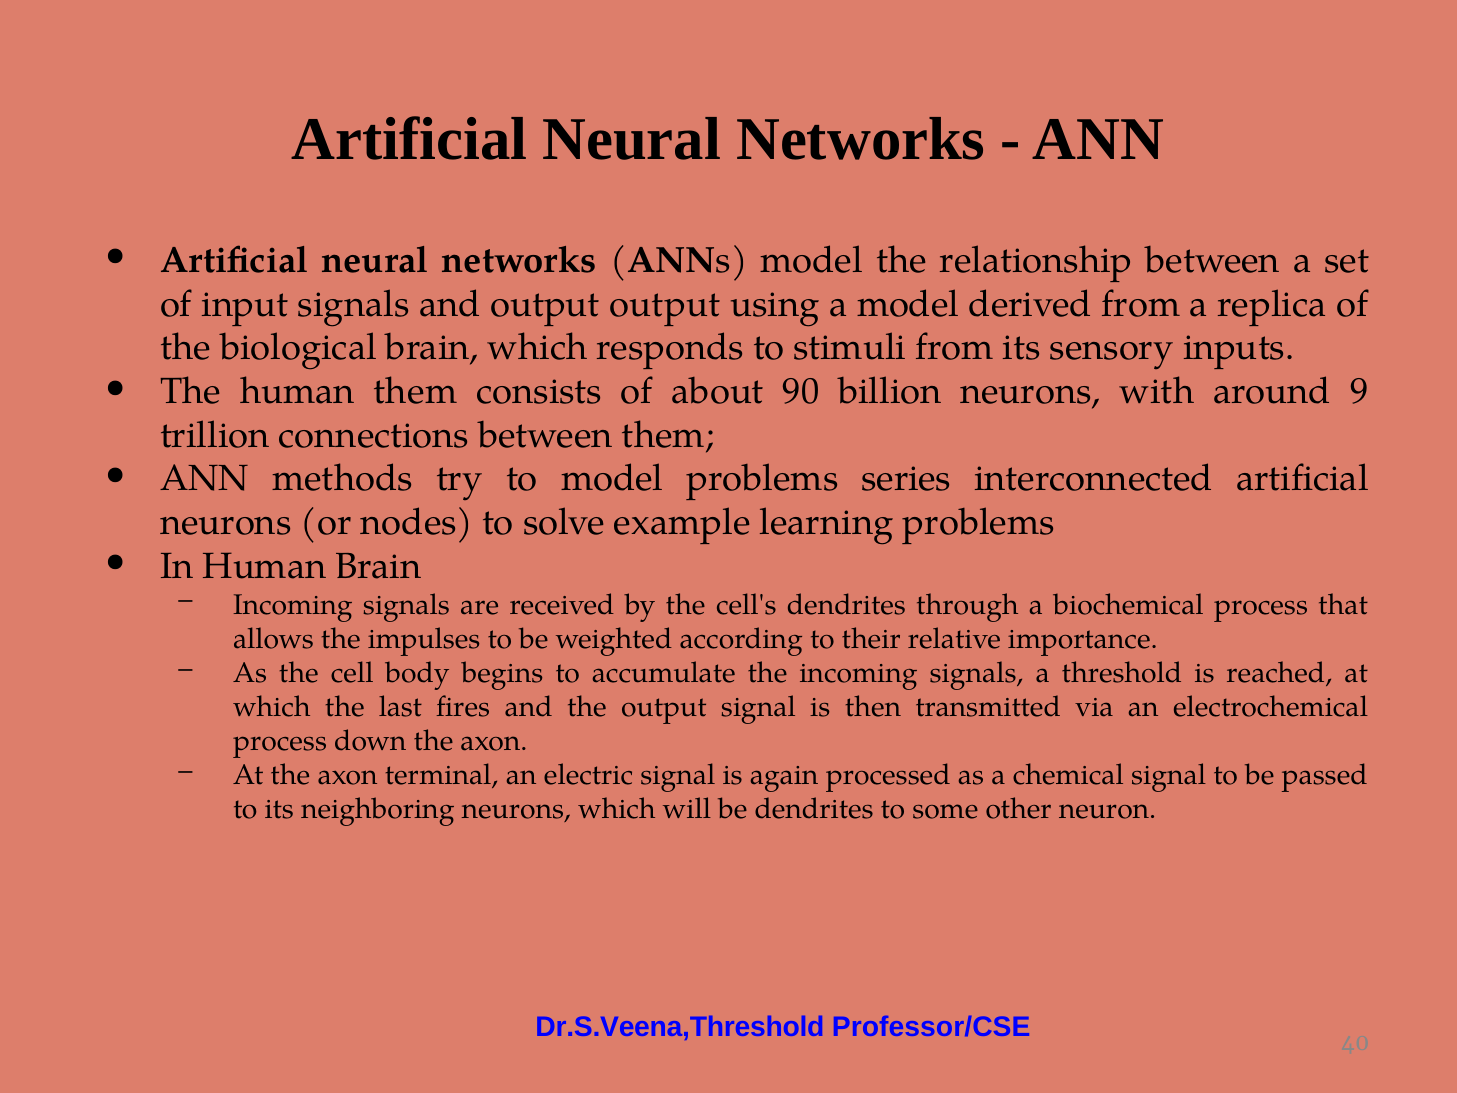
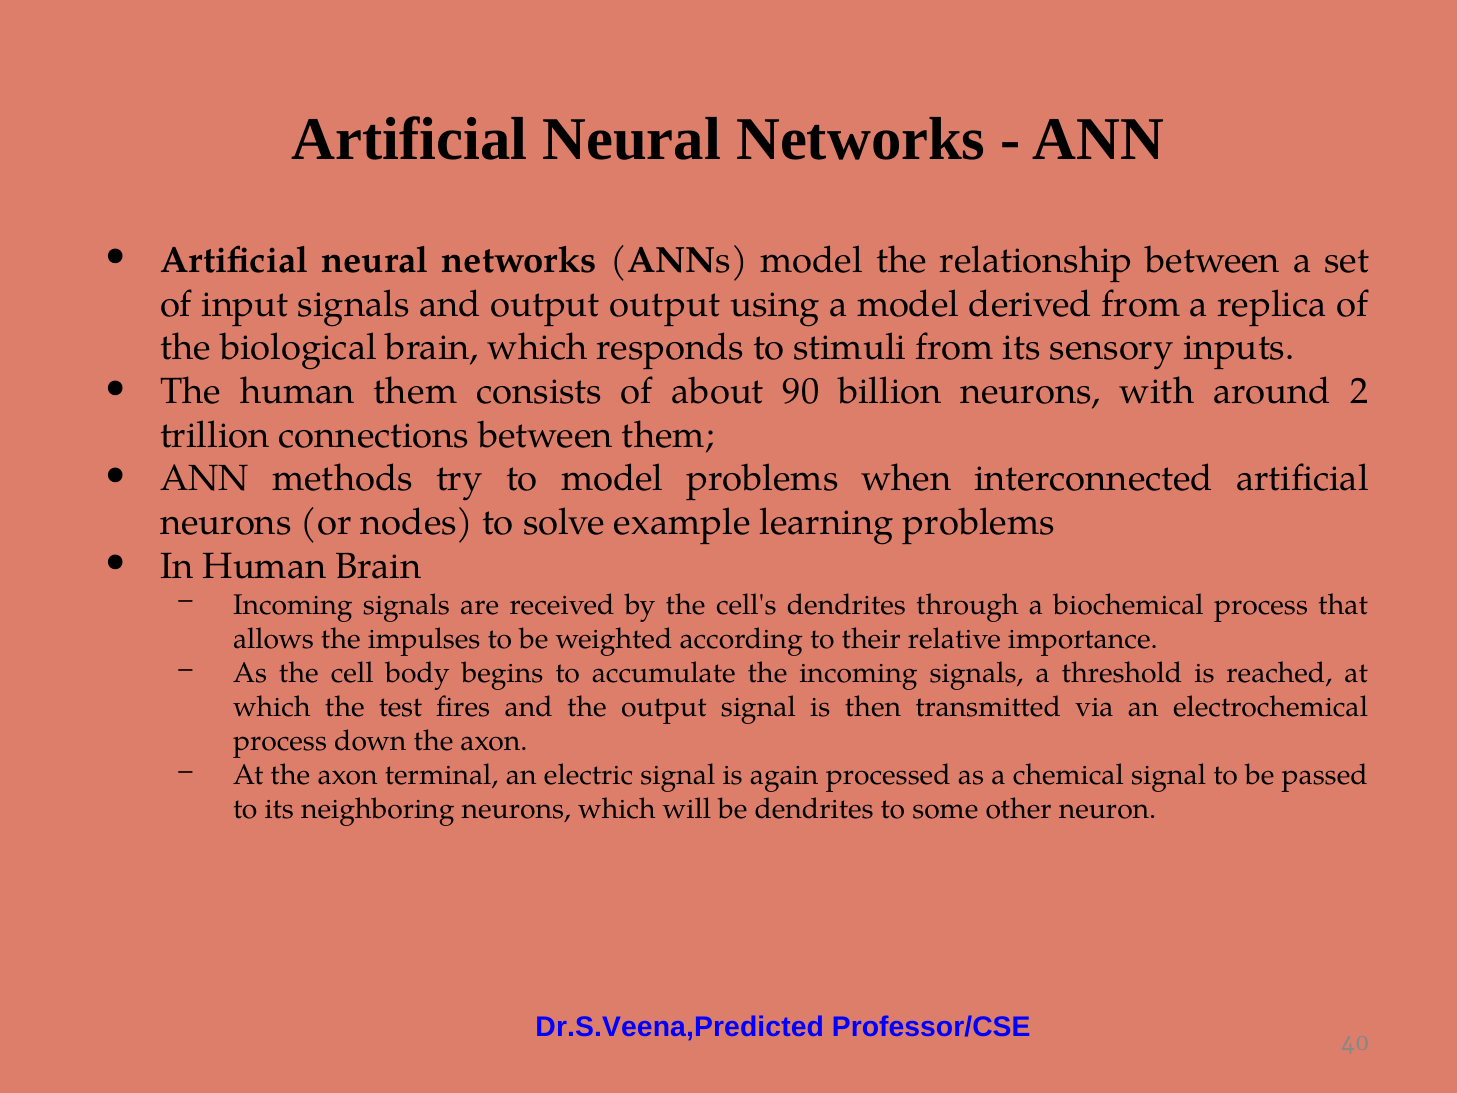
9: 9 -> 2 (1359, 391)
series: series -> when (907, 479)
last: last -> test (400, 707)
Dr.S.Veena,Threshold: Dr.S.Veena,Threshold -> Dr.S.Veena,Predicted (680, 1027)
